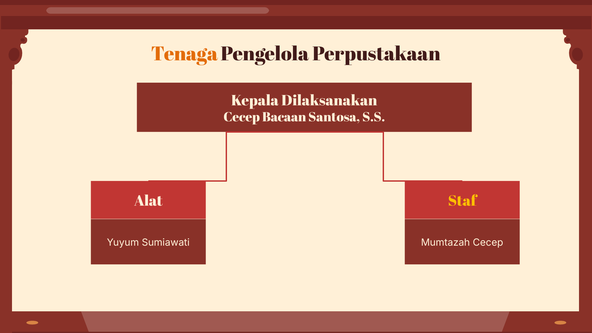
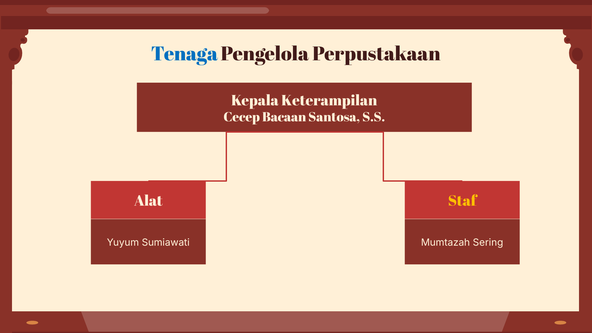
Tenaga colour: orange -> blue (184, 54)
Dilaksanakan: Dilaksanakan -> Keterampilan (329, 100)
Mumtazah Cecep: Cecep -> Sering (488, 242)
